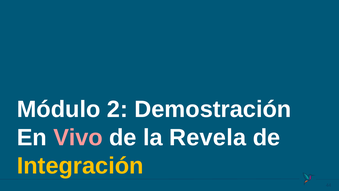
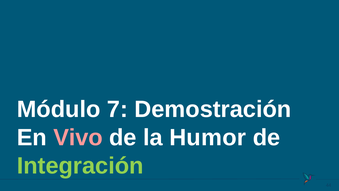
2: 2 -> 7 (117, 109)
Revela: Revela -> Humor (208, 137)
Integración colour: yellow -> light green (80, 166)
